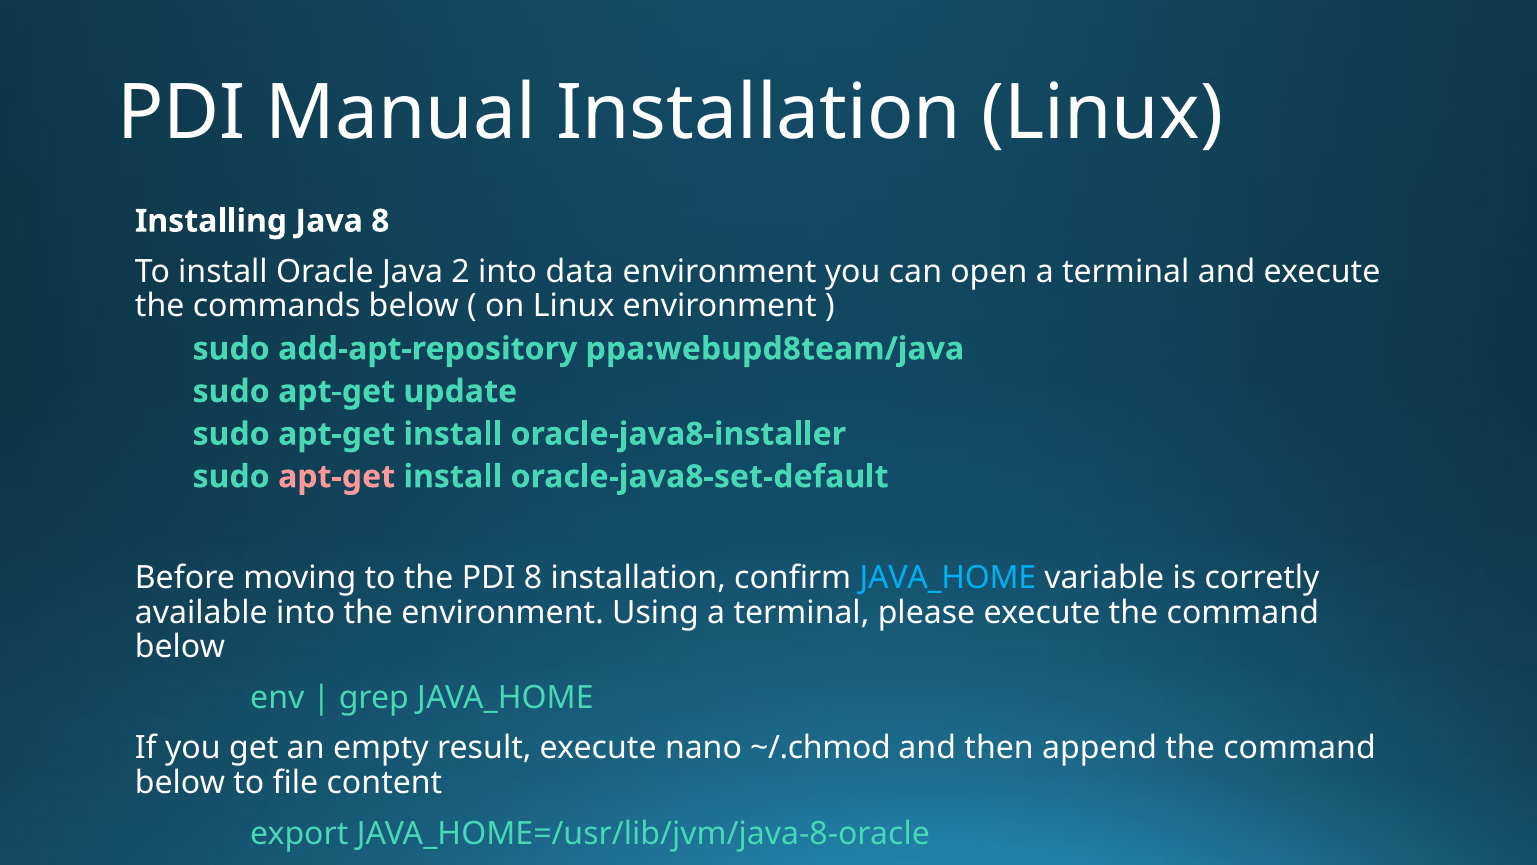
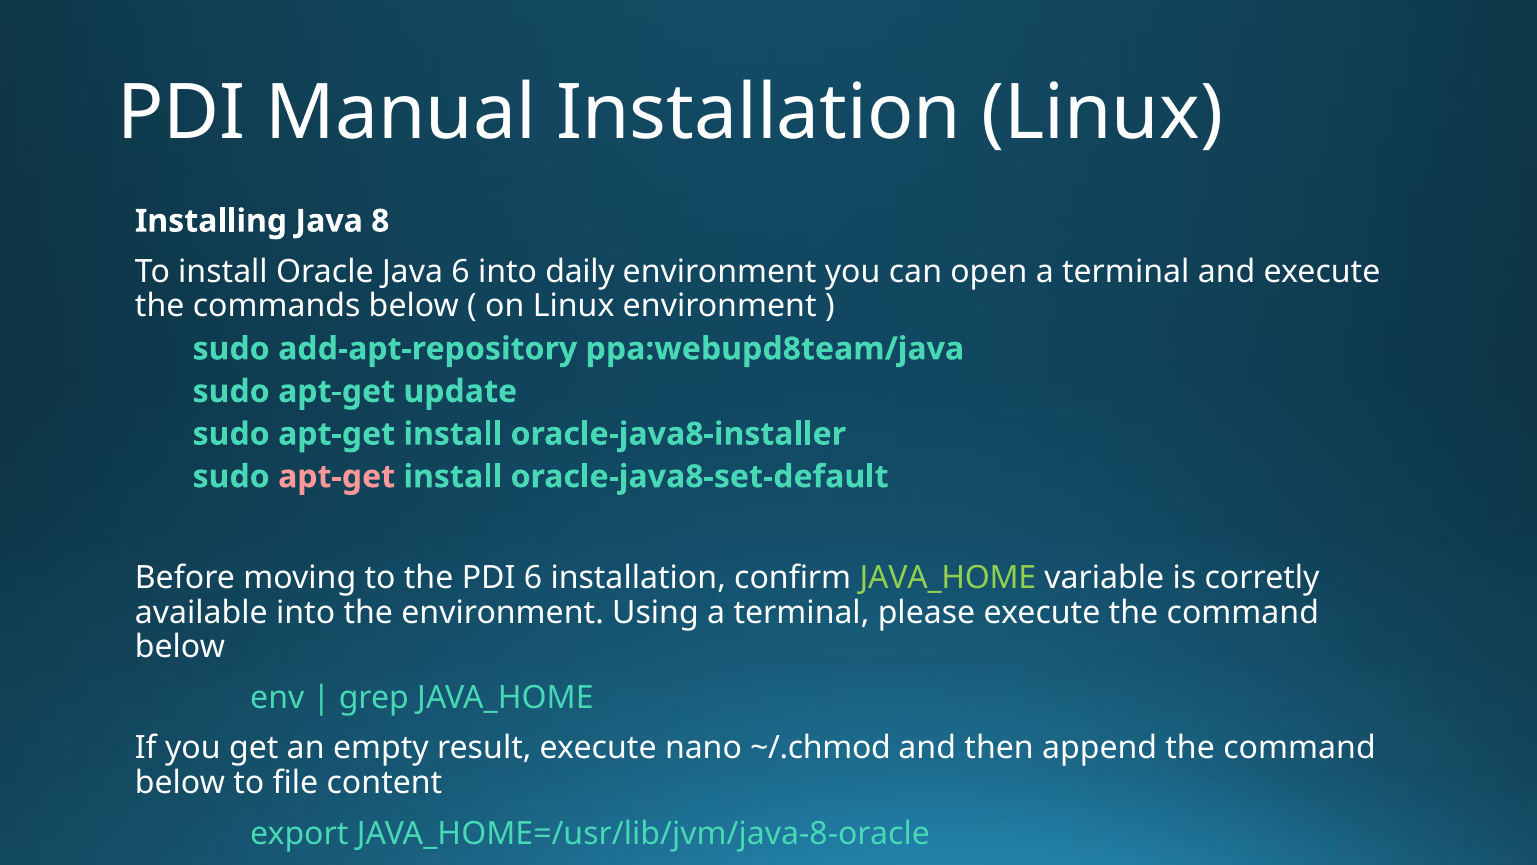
Java 2: 2 -> 6 (461, 272)
data: data -> daily (580, 272)
PDI 8: 8 -> 6 (533, 578)
JAVA_HOME colour: light blue -> light green (948, 578)
